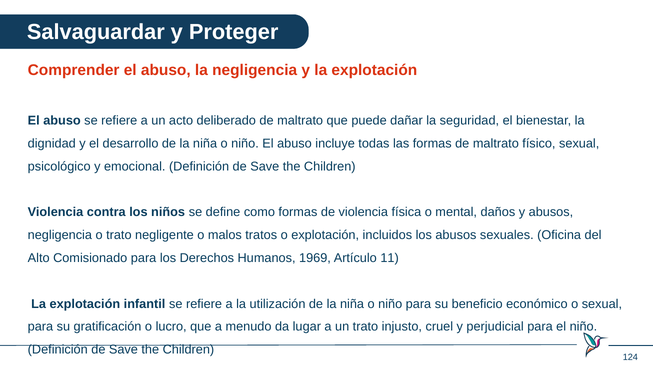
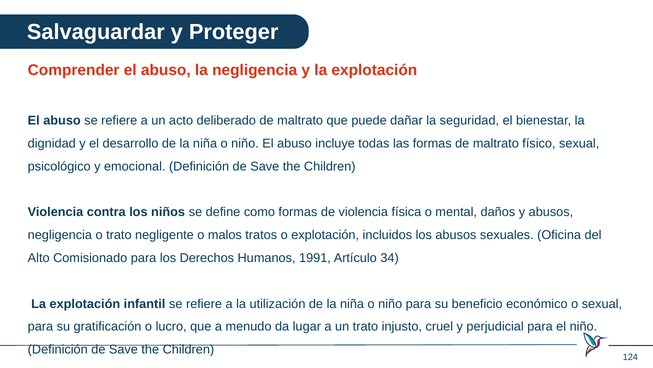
1969: 1969 -> 1991 (315, 258)
11: 11 -> 34 (390, 258)
